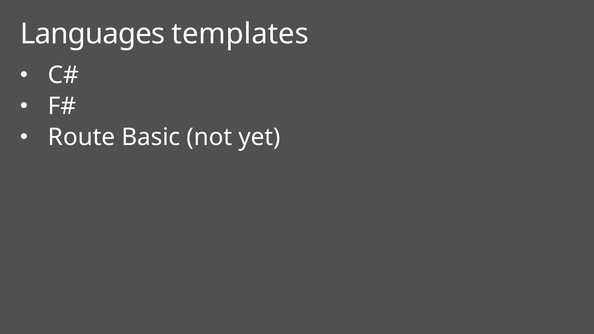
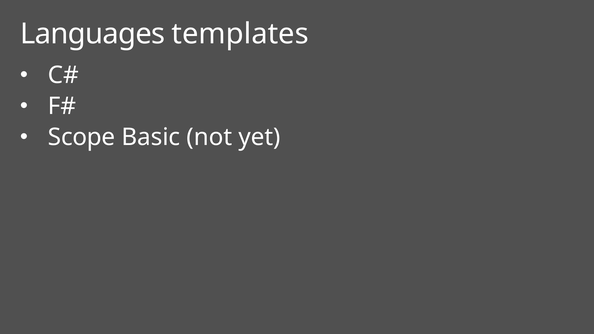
Route: Route -> Scope (82, 137)
